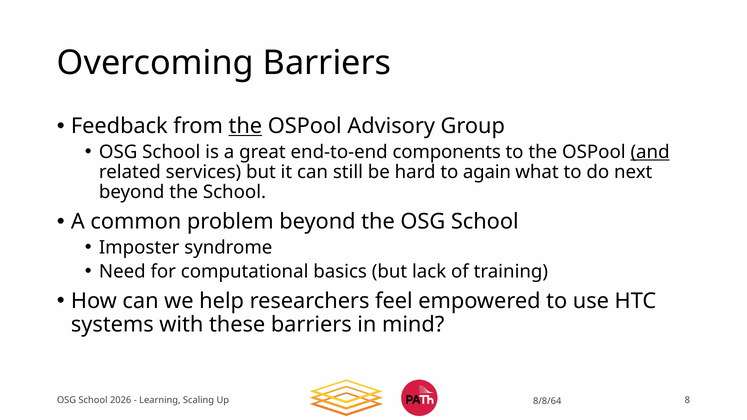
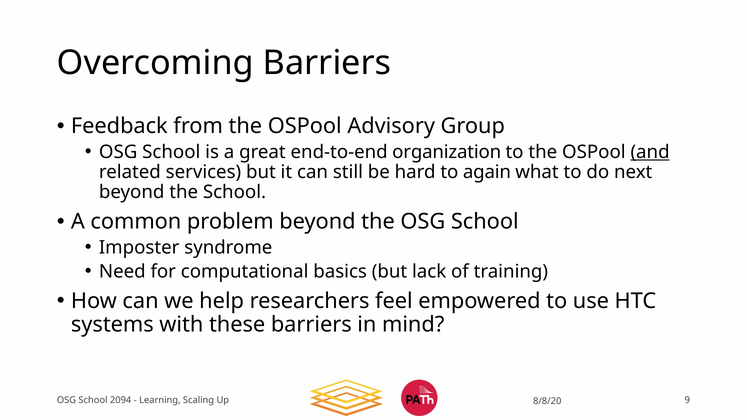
the underline: present -> none (245, 126)
components: components -> organization (447, 152)
2026: 2026 -> 2094 (121, 401)
8: 8 -> 9 (687, 401)
8/8/64: 8/8/64 -> 8/8/20 (547, 401)
